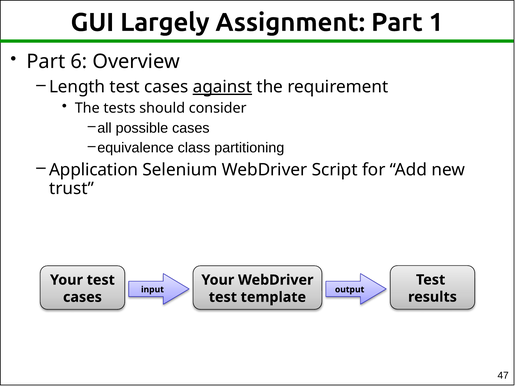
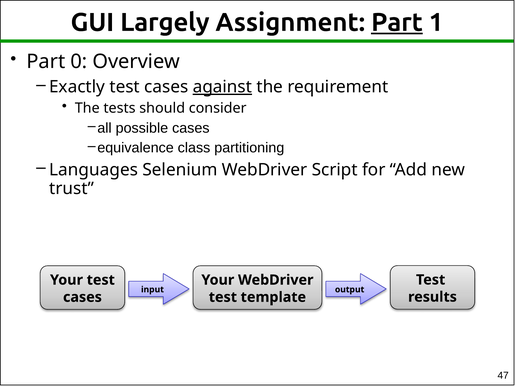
Part underline: none -> present (397, 22)
6: 6 -> 0 (79, 62)
Length: Length -> Exactly (77, 87)
Application: Application -> Languages (94, 170)
